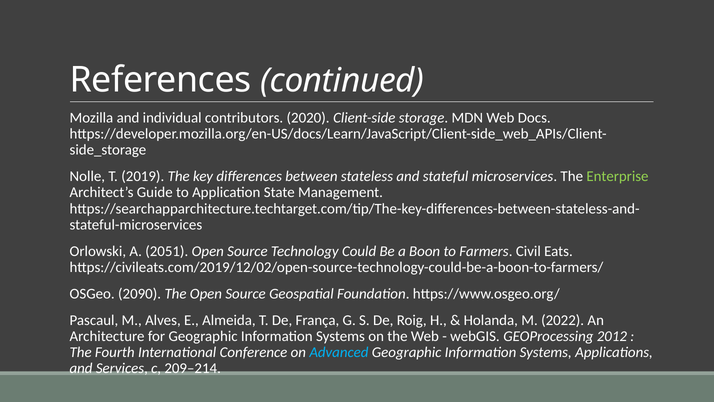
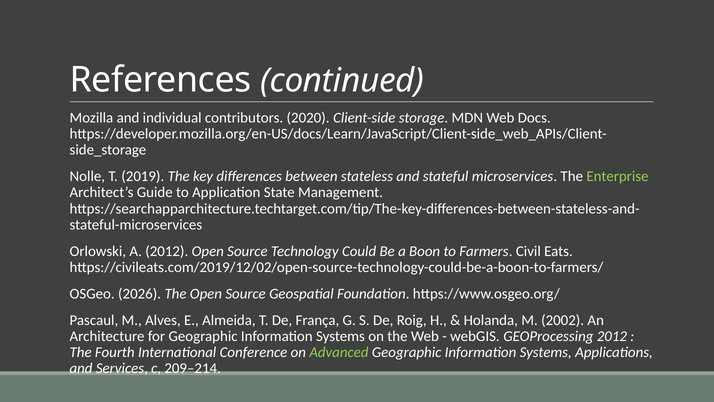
A 2051: 2051 -> 2012 (167, 251)
2090: 2090 -> 2026 (140, 294)
2022: 2022 -> 2002 (563, 320)
Advanced colour: light blue -> light green (339, 352)
